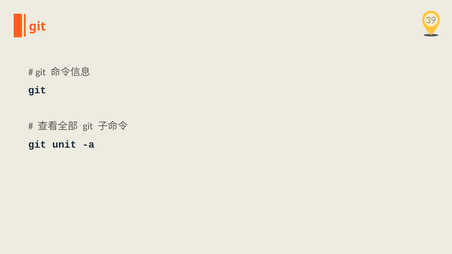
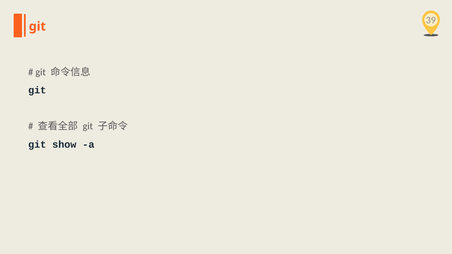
unit: unit -> show (64, 145)
